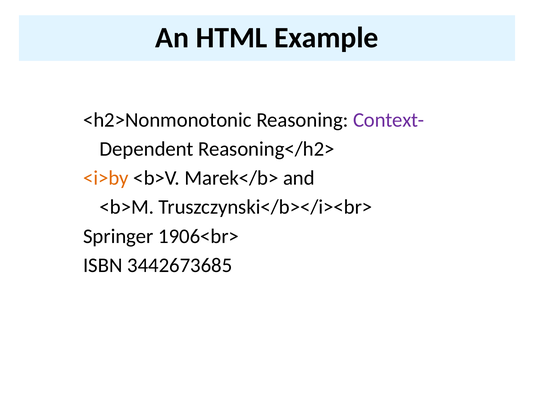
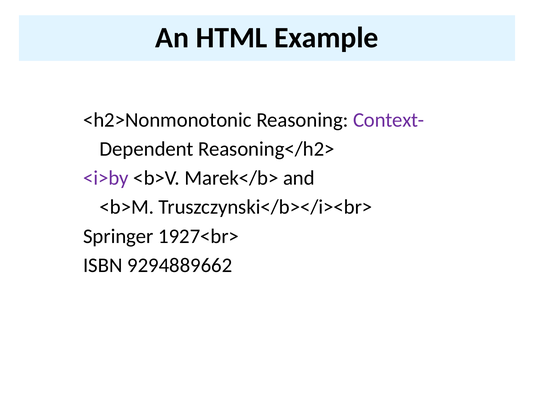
<i>by colour: orange -> purple (106, 178)
1906<br>: 1906<br> -> 1927<br> (199, 236)
3442673685: 3442673685 -> 9294889662 (180, 266)
